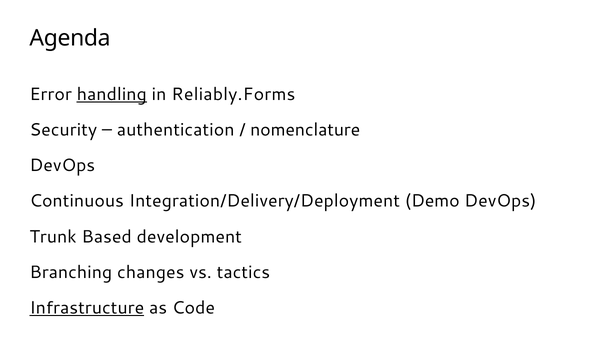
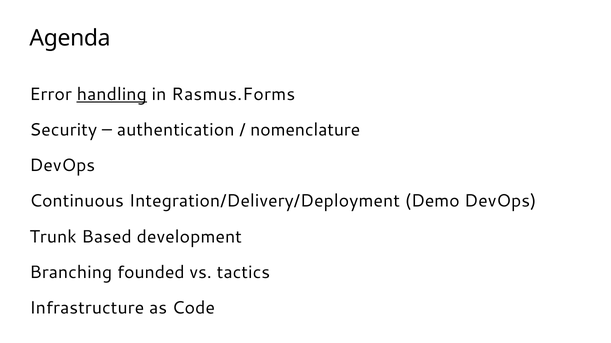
Reliably.Forms: Reliably.Forms -> Rasmus.Forms (233, 95)
changes: changes -> founded (151, 273)
Infrastructure underline: present -> none (87, 309)
